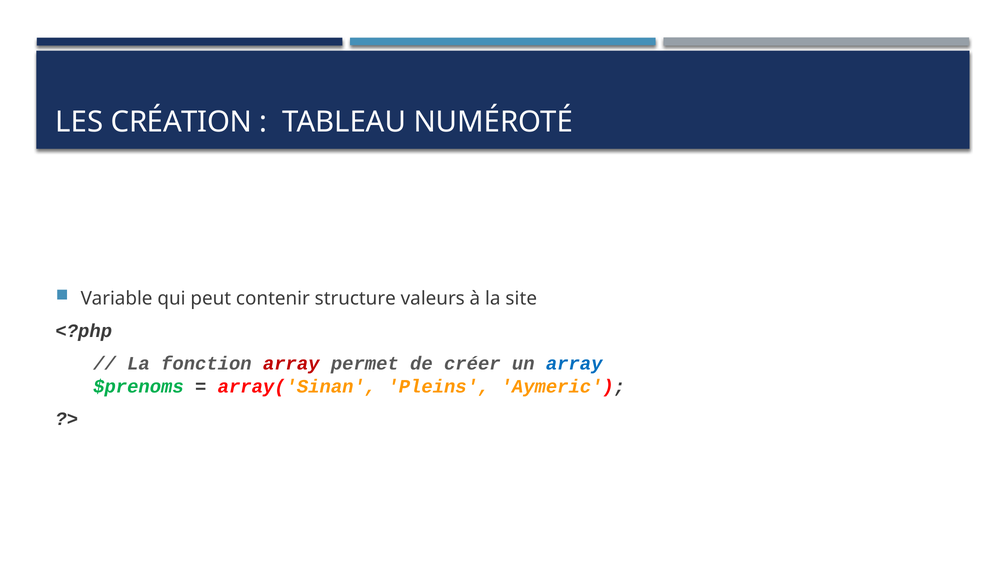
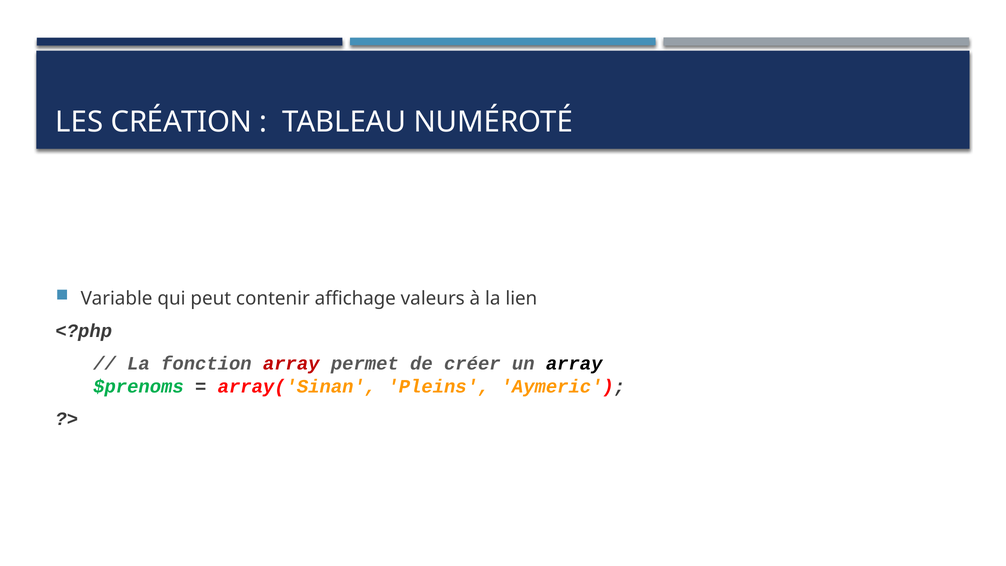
structure: structure -> affichage (355, 298)
site: site -> lien (521, 298)
array colour: blue -> black (574, 364)
